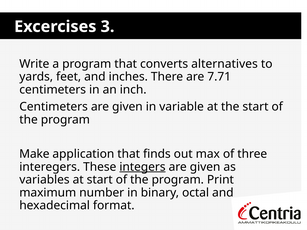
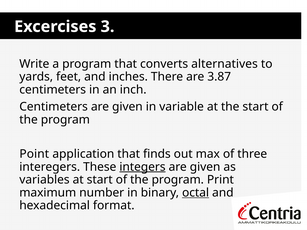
7.71: 7.71 -> 3.87 (219, 77)
Make: Make -> Point (34, 154)
octal underline: none -> present (196, 193)
